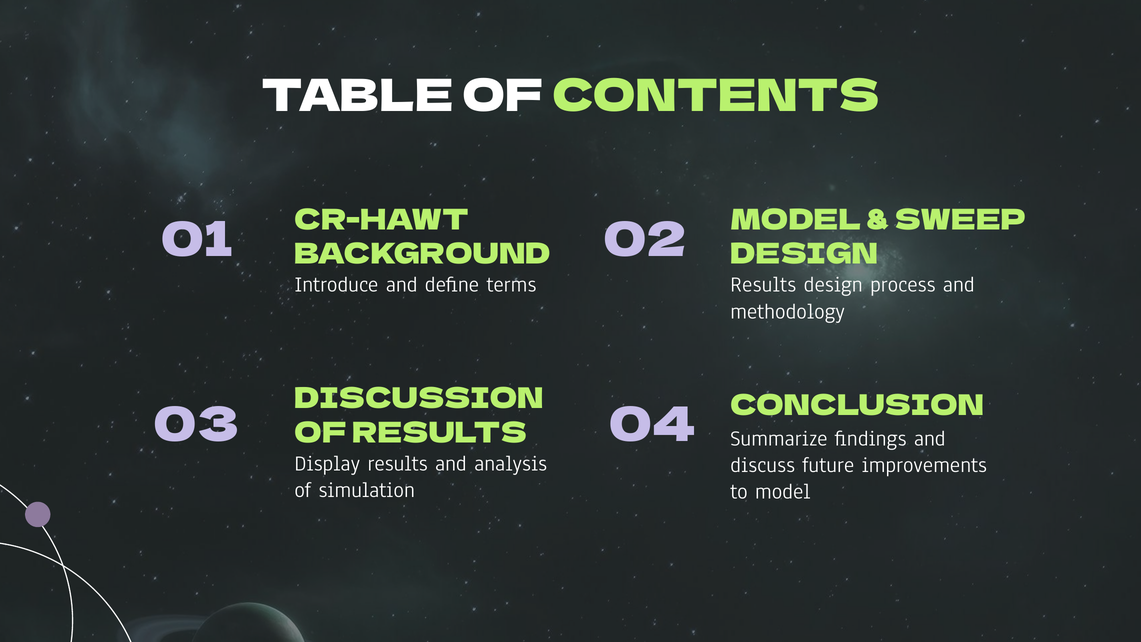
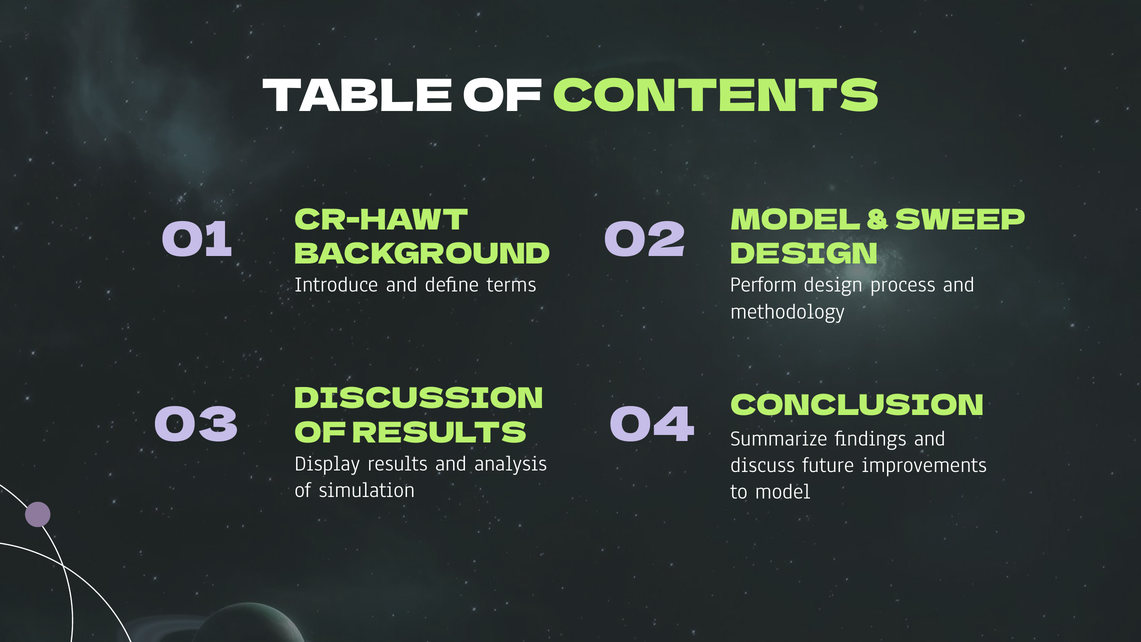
terms Results: Results -> Perform (763, 285)
